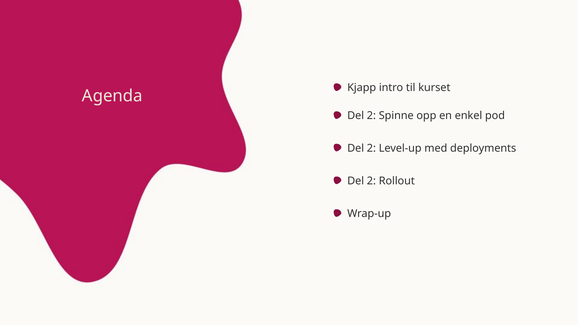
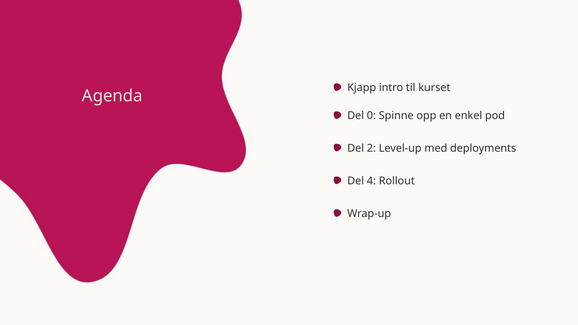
2: 2 -> 0 (371, 116)
2: 2 -> 4 (371, 181)
